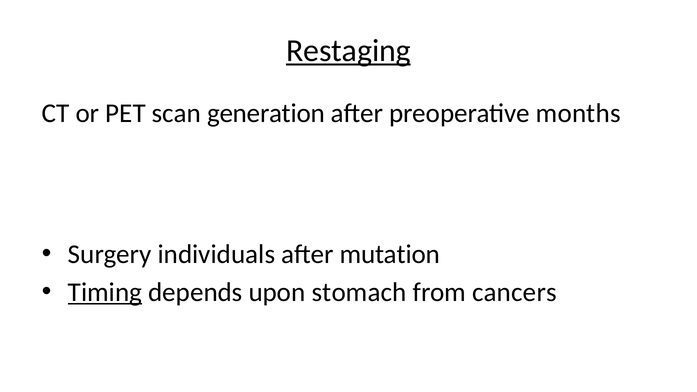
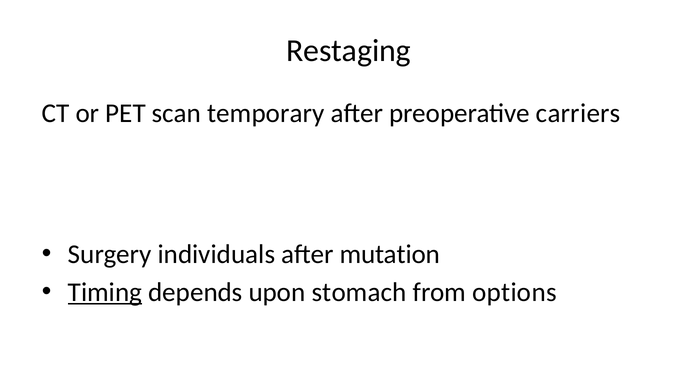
Restaging underline: present -> none (349, 51)
generation: generation -> temporary (266, 113)
months: months -> carriers (578, 113)
cancers: cancers -> options (514, 292)
